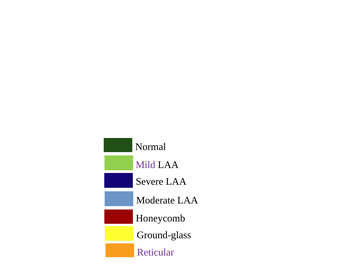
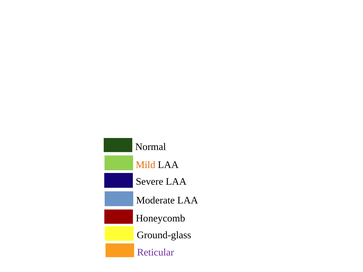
Mild colour: purple -> orange (146, 165)
